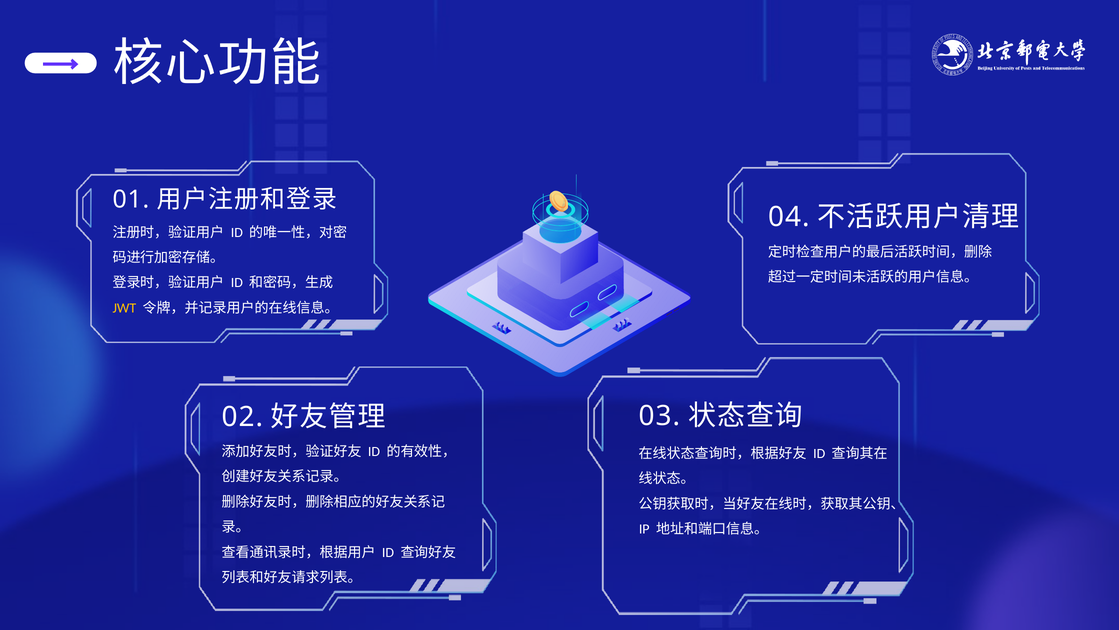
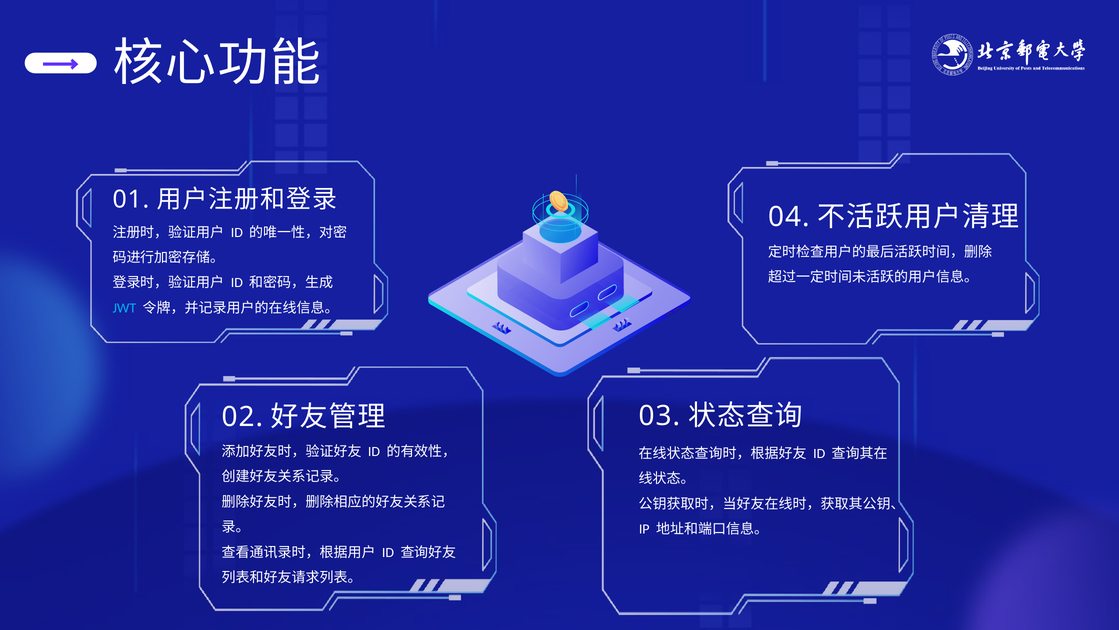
JWT colour: yellow -> light blue (124, 308)
